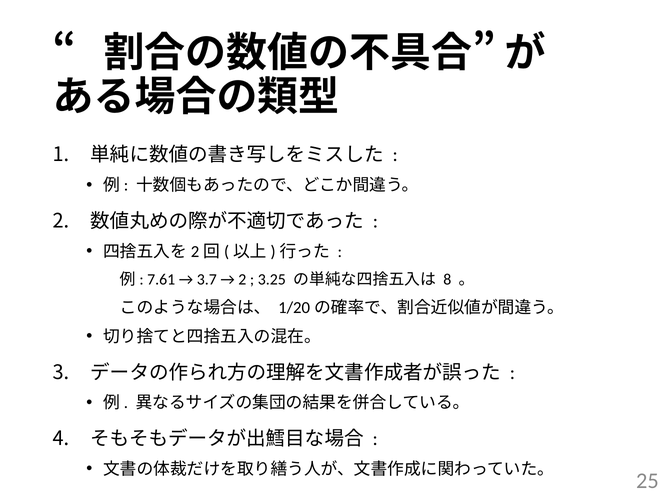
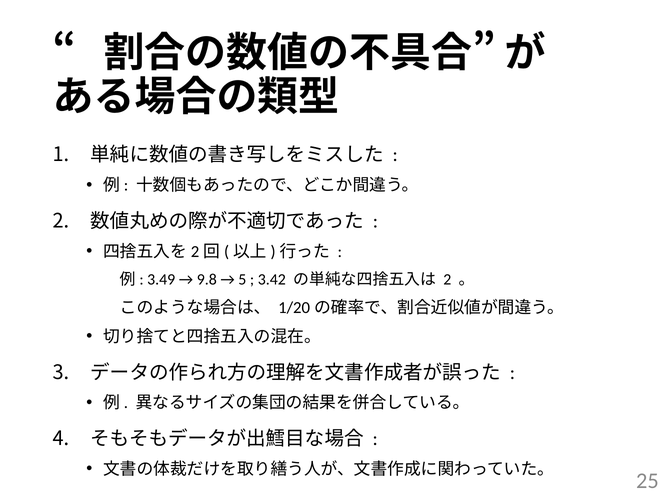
7.61: 7.61 -> 3.49 (161, 279)
3.7: 3.7 -> 9.8 (207, 279)
2: 2 -> 5 (242, 279)
3.25: 3.25 -> 3.42 (272, 279)
8: 8 -> 2 (447, 279)
